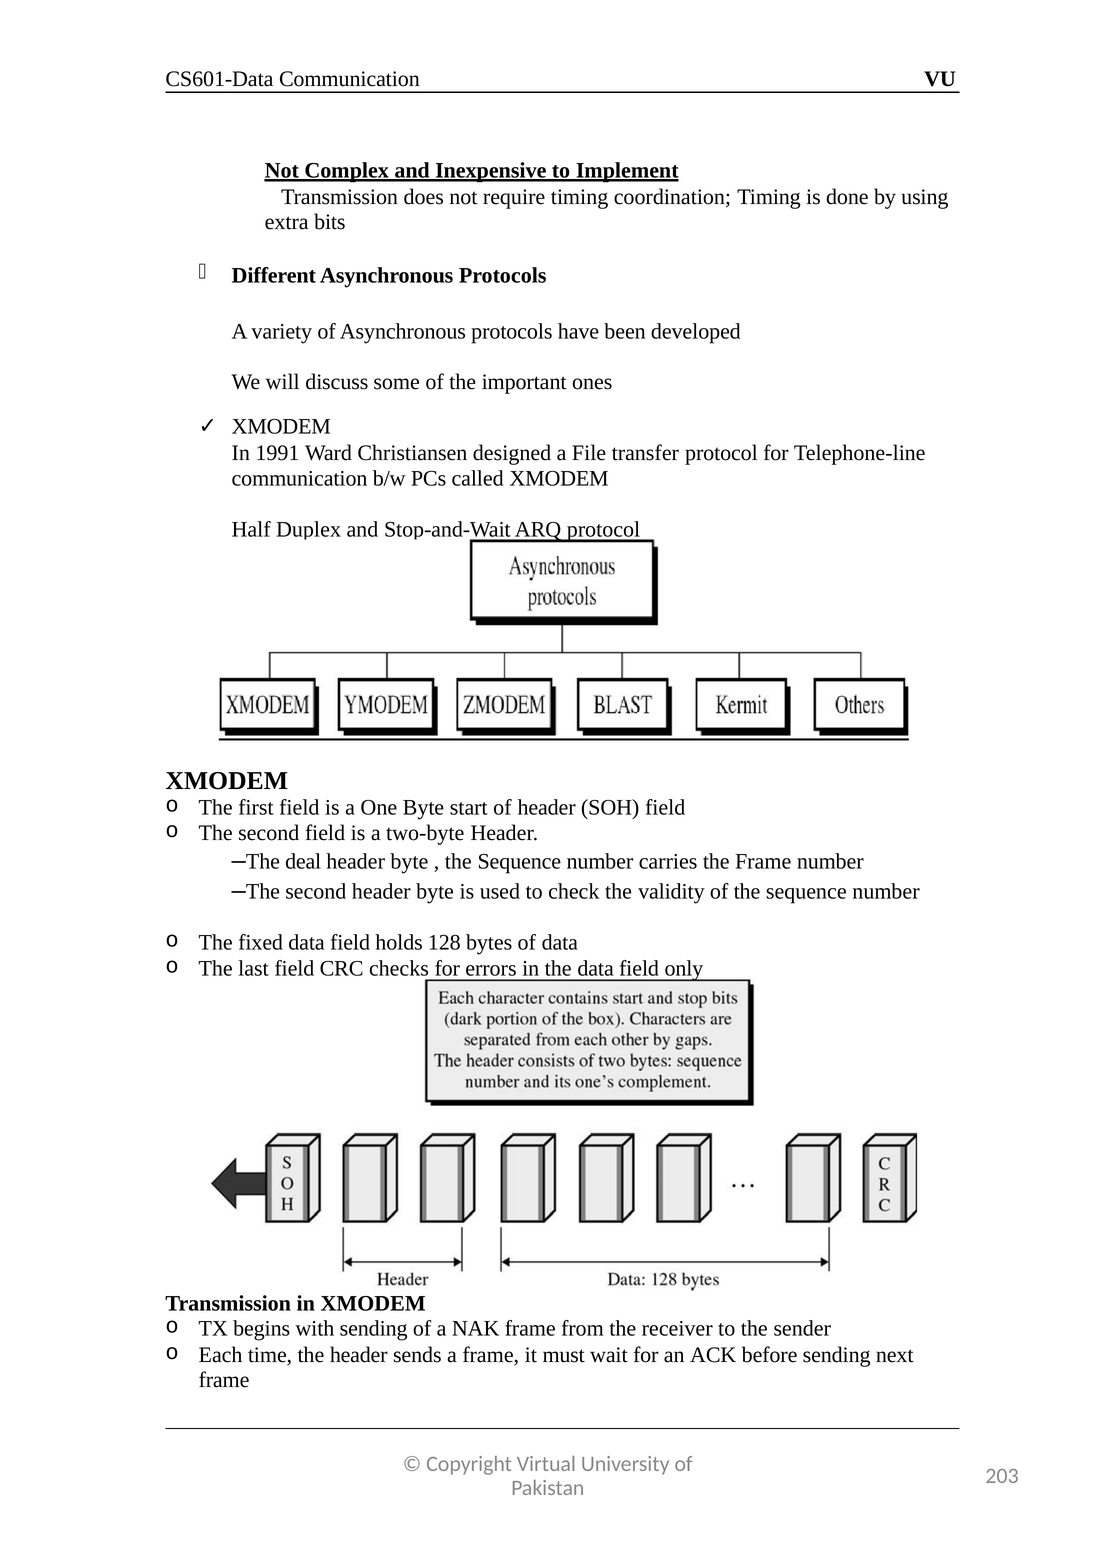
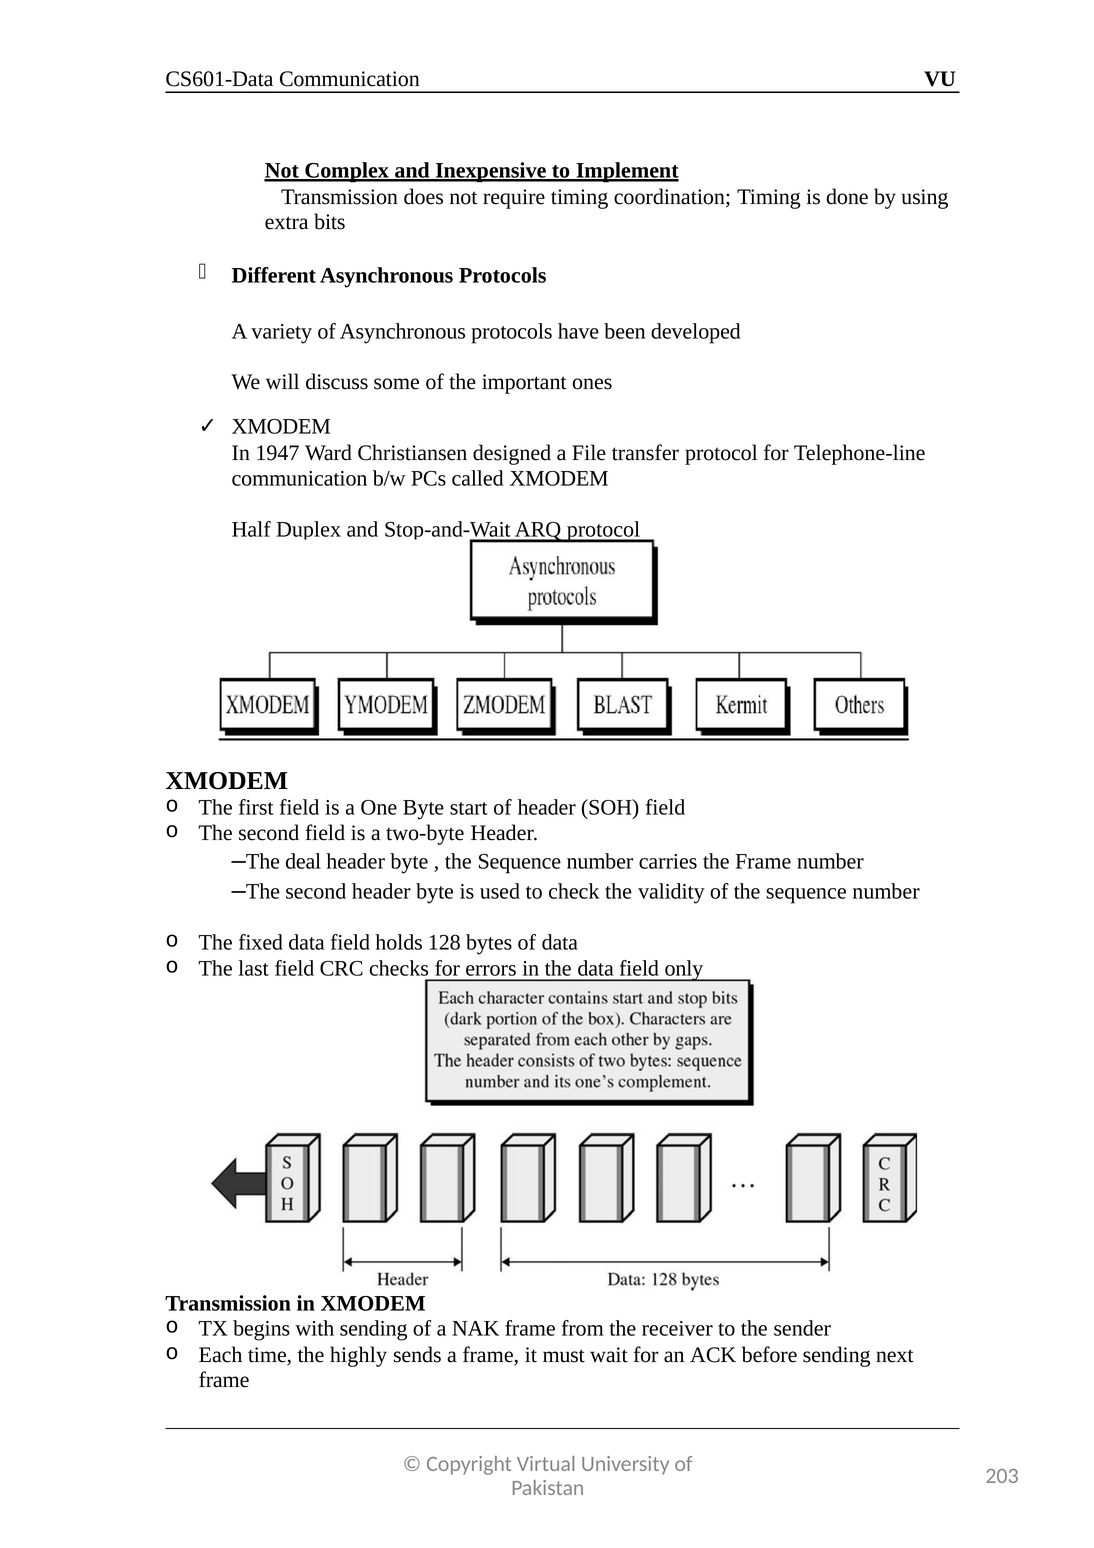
1991: 1991 -> 1947 (277, 453)
the header: header -> highly (358, 1355)
